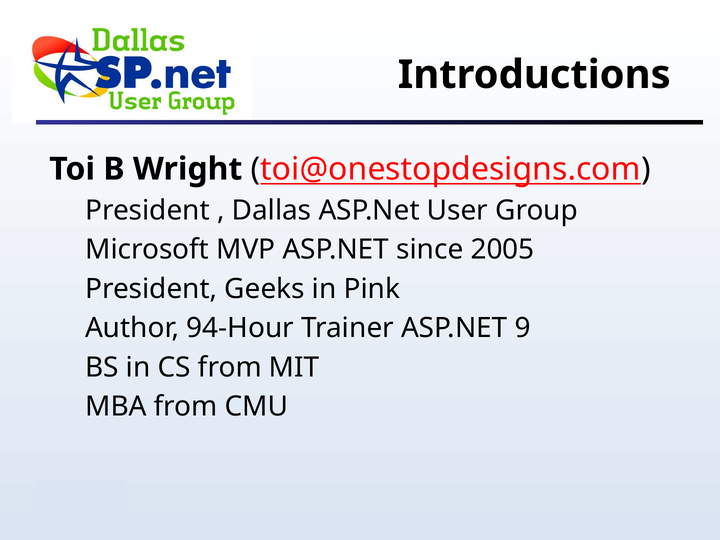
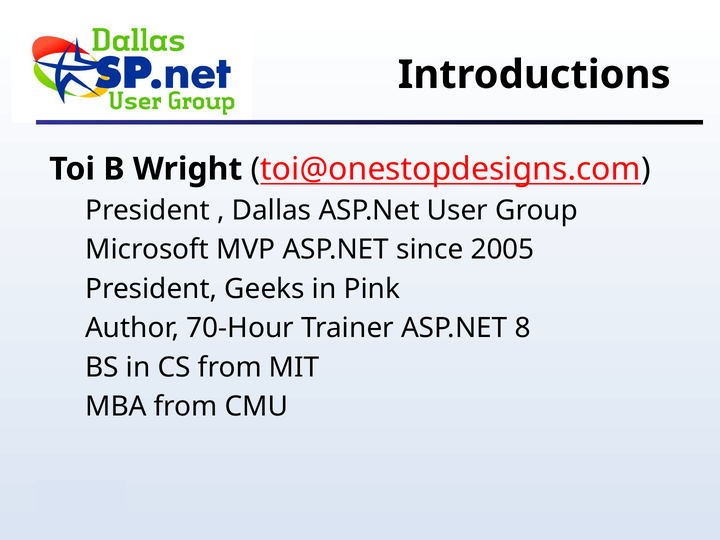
94-Hour: 94-Hour -> 70-Hour (240, 328)
9: 9 -> 8 (523, 328)
